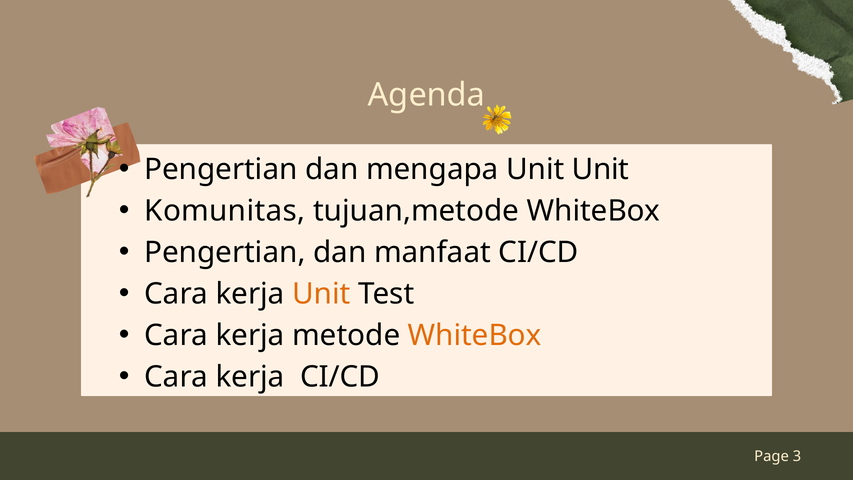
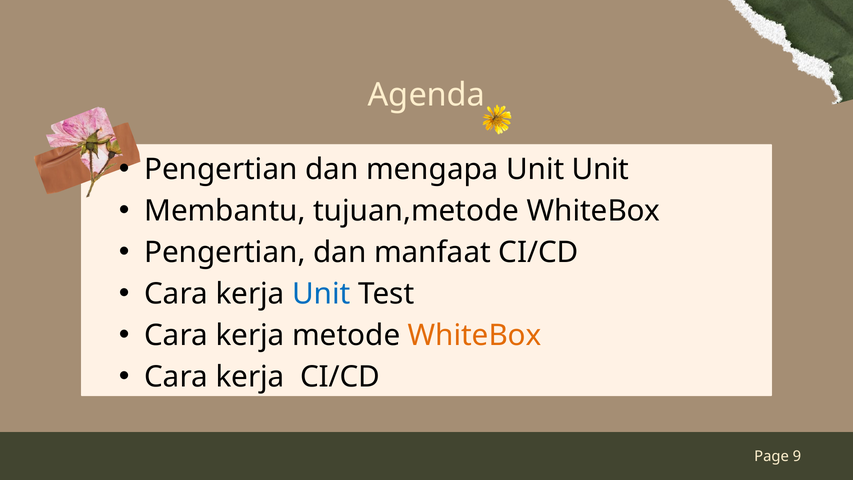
Komunitas: Komunitas -> Membantu (225, 211)
Unit colour: orange -> blue (321, 294)
3: 3 -> 9 (797, 456)
